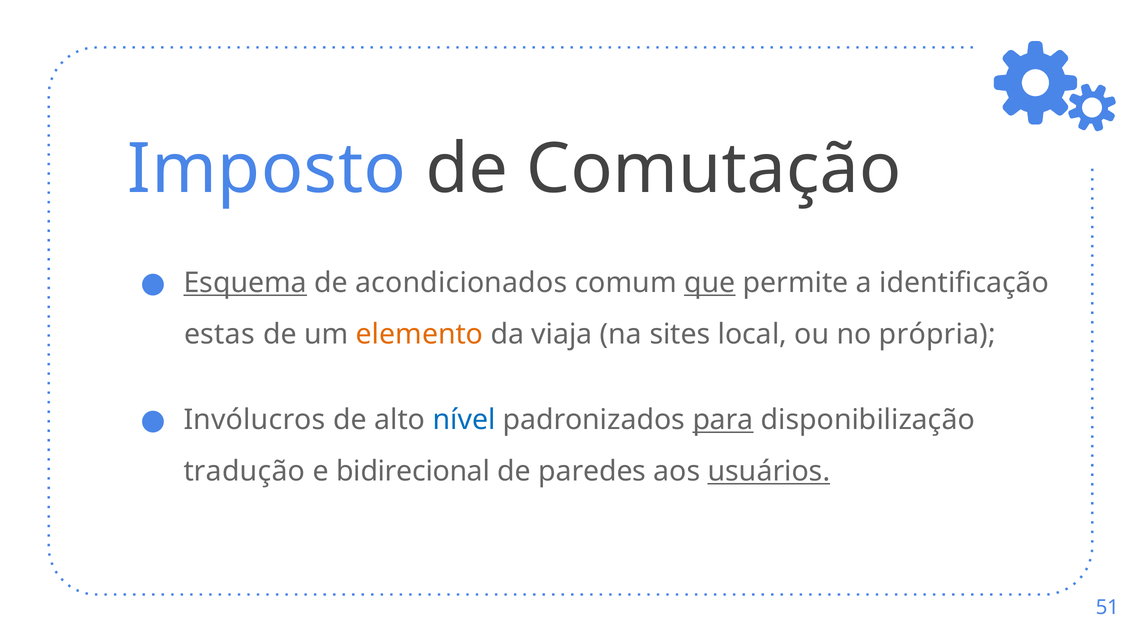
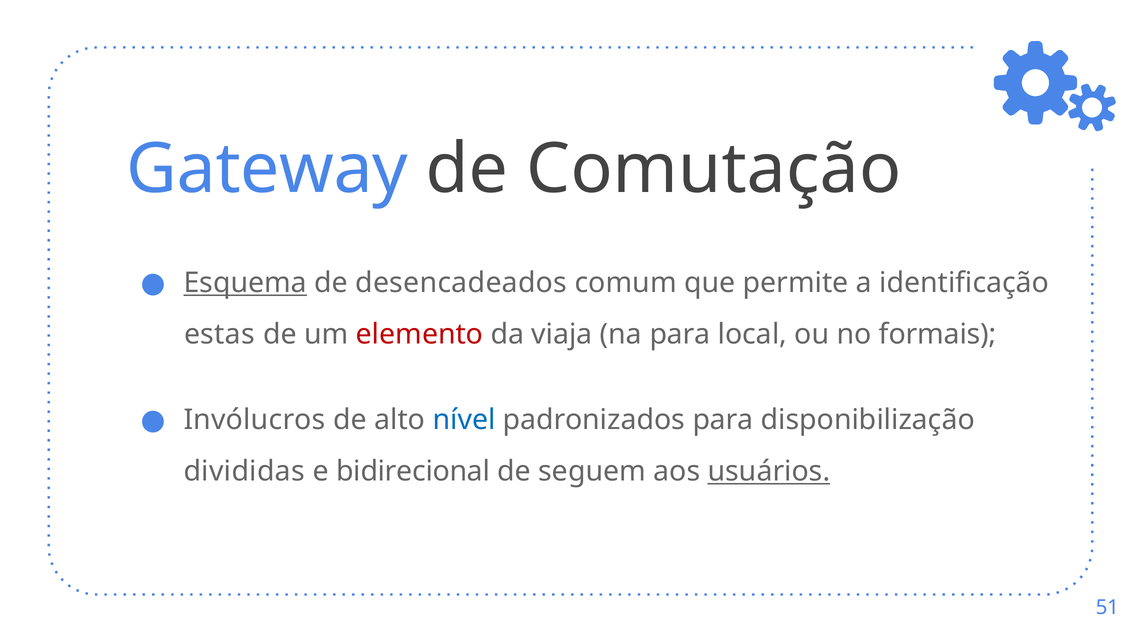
Imposto: Imposto -> Gateway (267, 169)
acondicionados: acondicionados -> desencadeados (461, 283)
que underline: present -> none (710, 283)
elemento colour: orange -> red (420, 334)
na sites: sites -> para (680, 334)
própria: própria -> formais (938, 334)
para underline: present -> none (723, 420)
tradução: tradução -> divididas (244, 471)
paredes: paredes -> seguem (592, 471)
